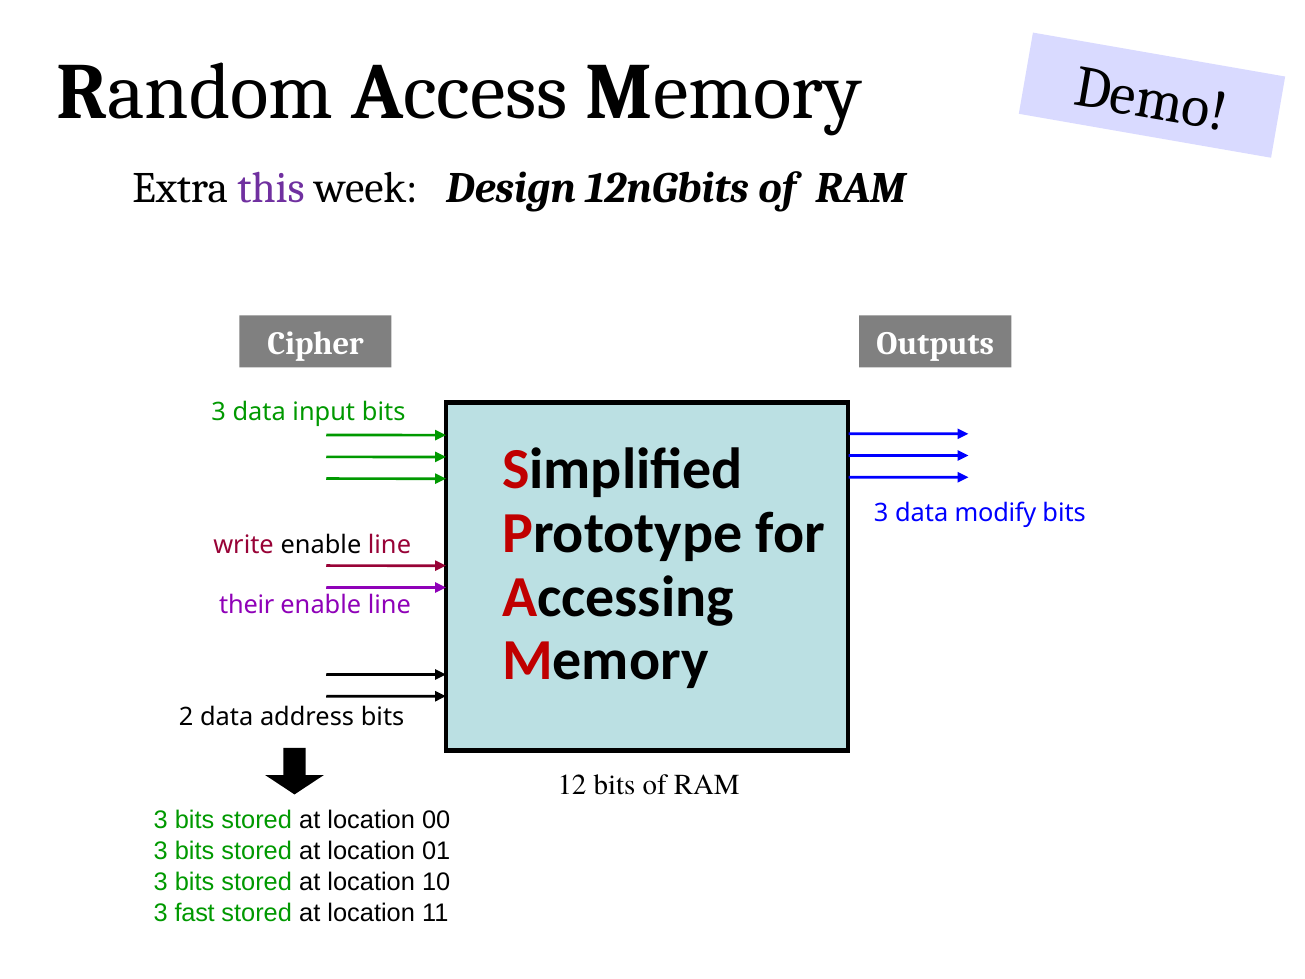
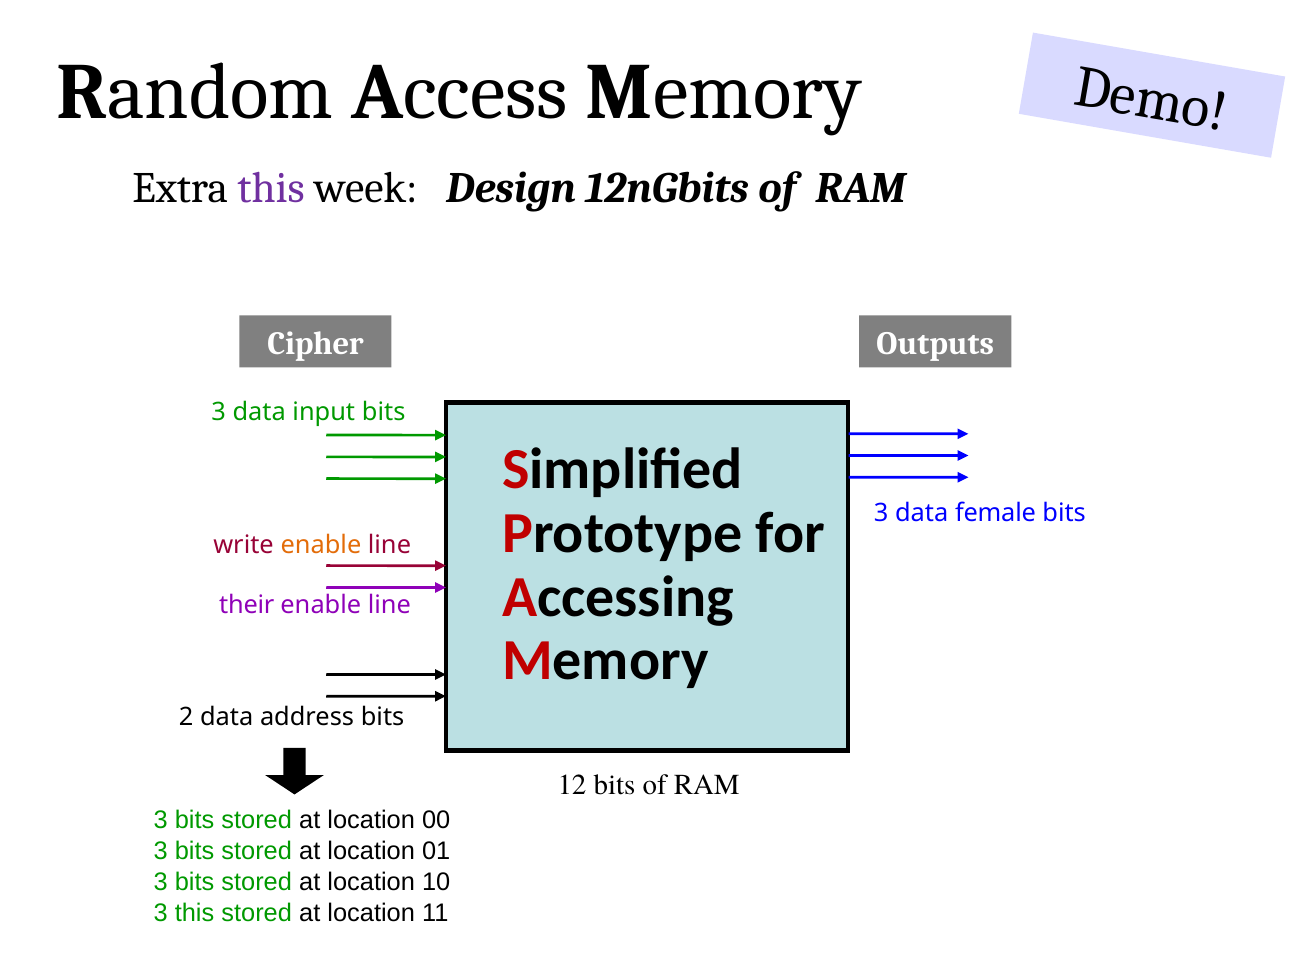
modify: modify -> female (996, 513)
enable colour: black -> orange (321, 545)
3 fast: fast -> this (195, 913)
